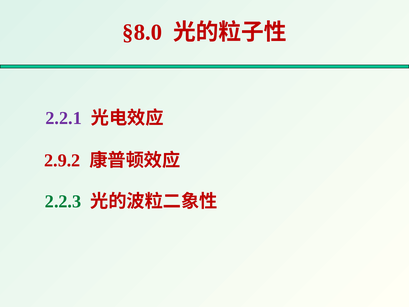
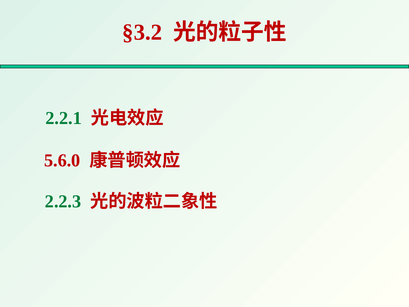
§8.0: §8.0 -> §3.2 (142, 32)
2.2.1 colour: purple -> green (64, 118)
2.9.2: 2.9.2 -> 5.6.0 (62, 161)
